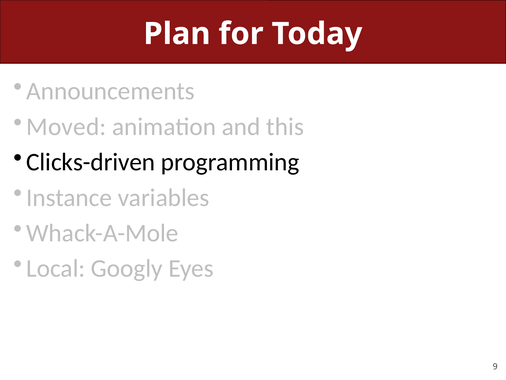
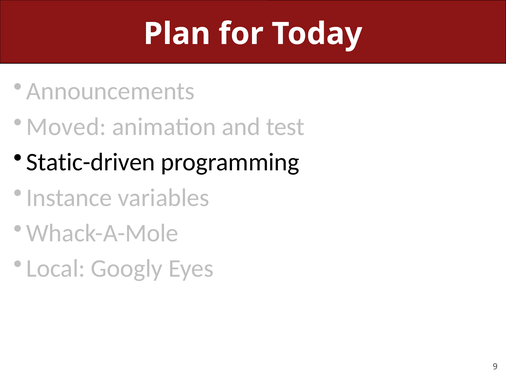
this: this -> test (285, 127)
Clicks-driven: Clicks-driven -> Static-driven (91, 162)
